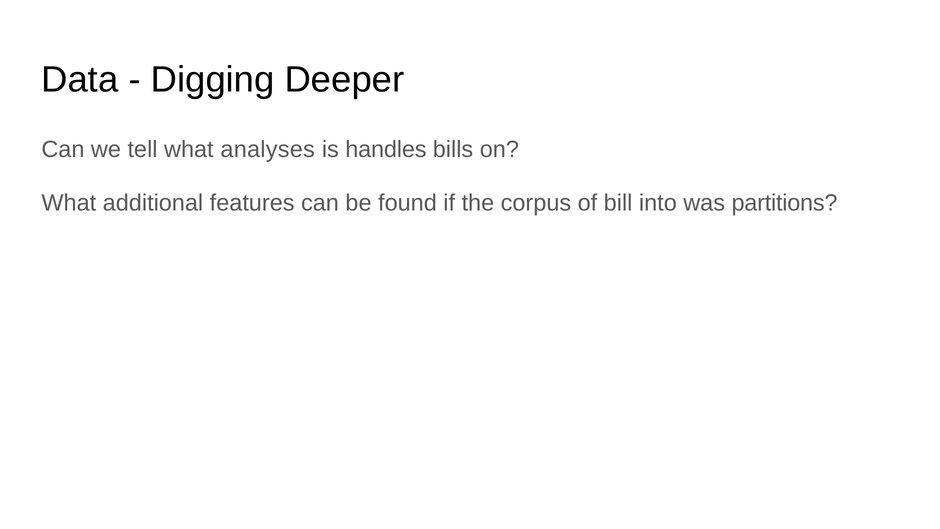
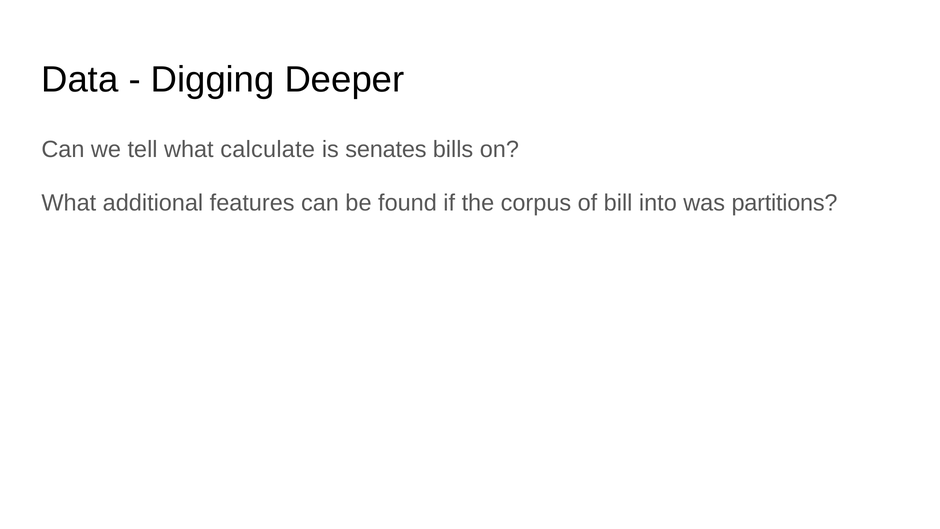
analyses: analyses -> calculate (268, 150)
handles: handles -> senates (386, 150)
